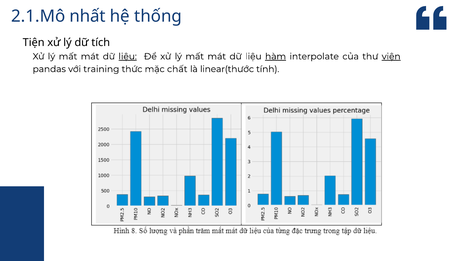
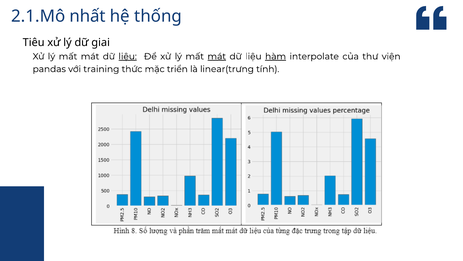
Tiện: Tiện -> Tiêu (34, 42)
tích: tích -> giai (101, 42)
mát underline: none -> present (217, 56)
viện underline: present -> none (391, 56)
chất: chất -> triển (177, 69)
linear(thước: linear(thước -> linear(trưng (227, 69)
